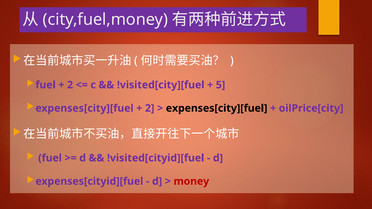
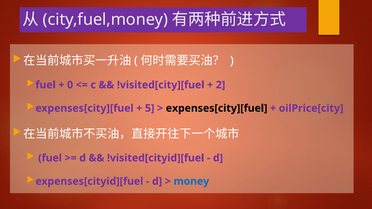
2: 2 -> 0 (70, 85)
5: 5 -> 2 (221, 85)
2: 2 -> 5 (150, 108)
money colour: red -> blue (191, 181)
